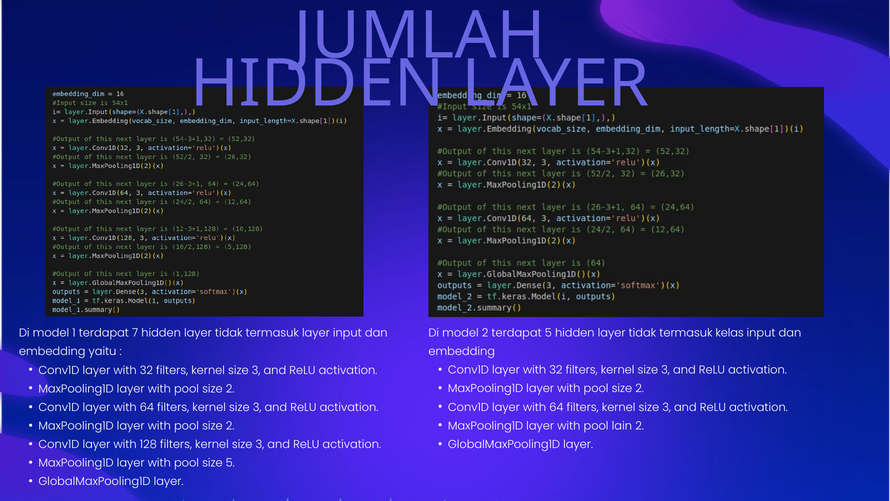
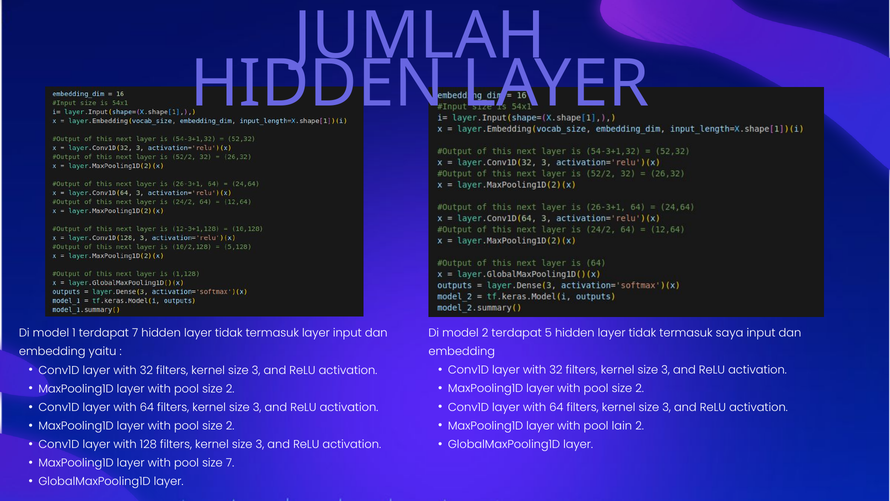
kelas: kelas -> saya (730, 333)
size 5: 5 -> 7 (230, 463)
